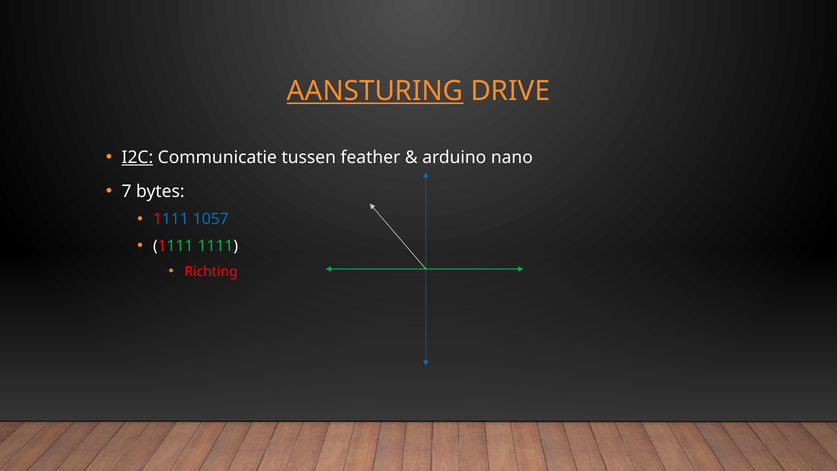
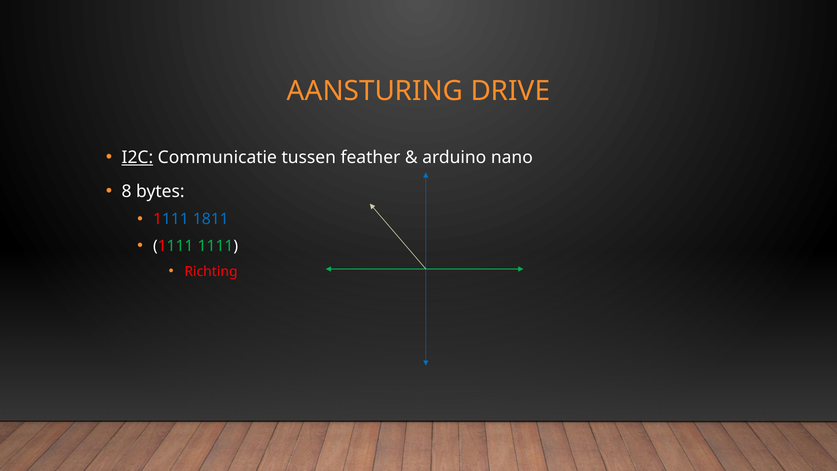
AANSTURING underline: present -> none (375, 91)
7: 7 -> 8 (127, 191)
1057: 1057 -> 1811 (211, 219)
